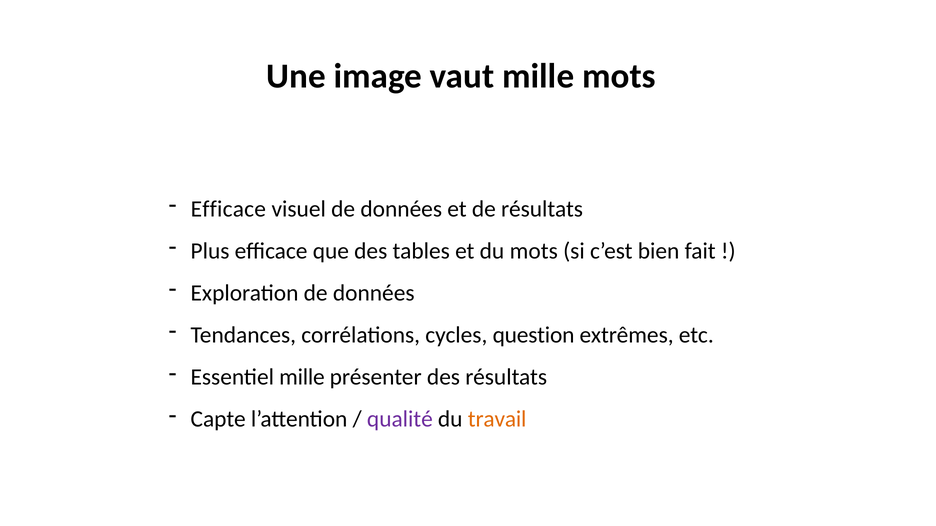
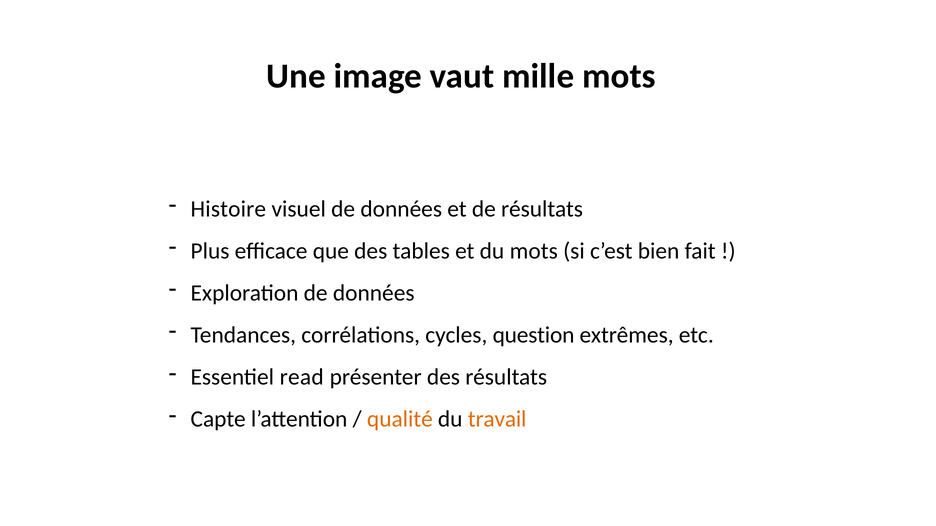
Efficace: Efficace -> Histoire (228, 209)
Essentiel mille: mille -> read (302, 377)
qualité colour: purple -> orange (400, 420)
